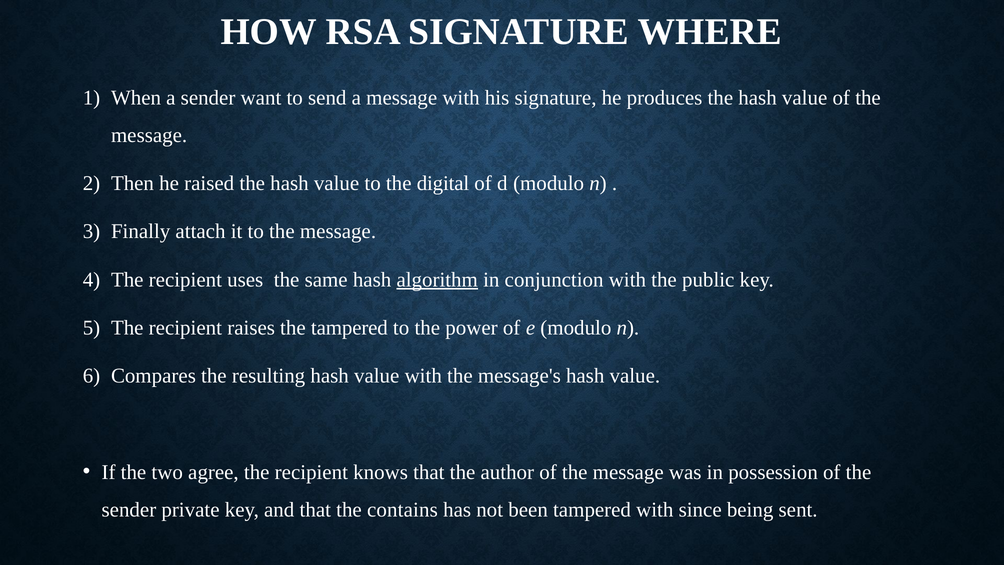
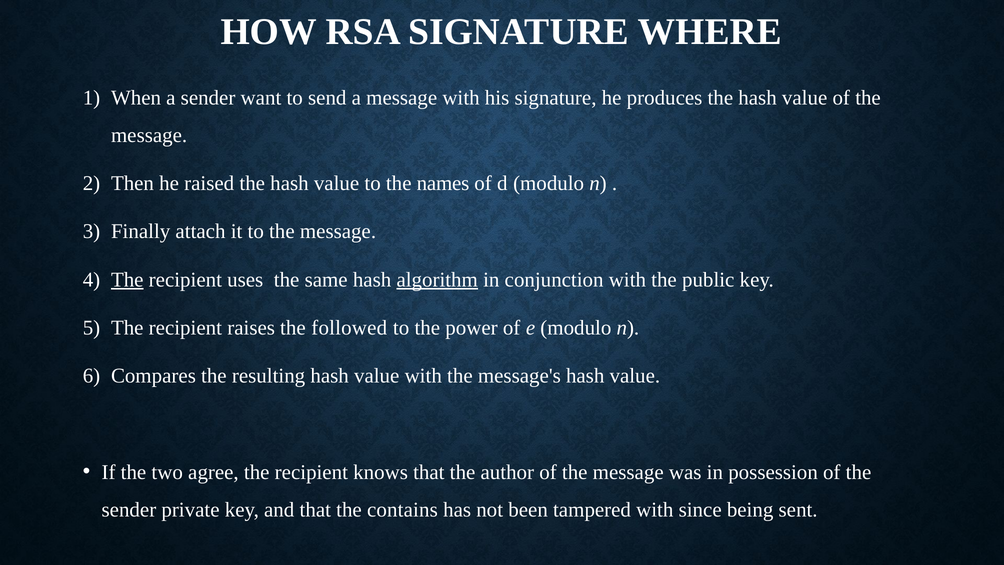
digital: digital -> names (443, 183)
The underline: none -> present (127, 280)
the tampered: tampered -> followed (349, 328)
